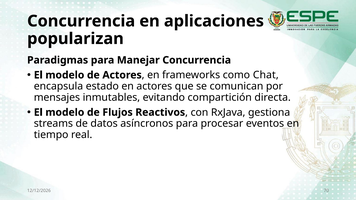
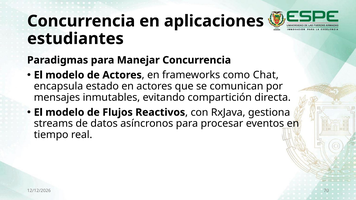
popularizan: popularizan -> estudiantes (75, 39)
